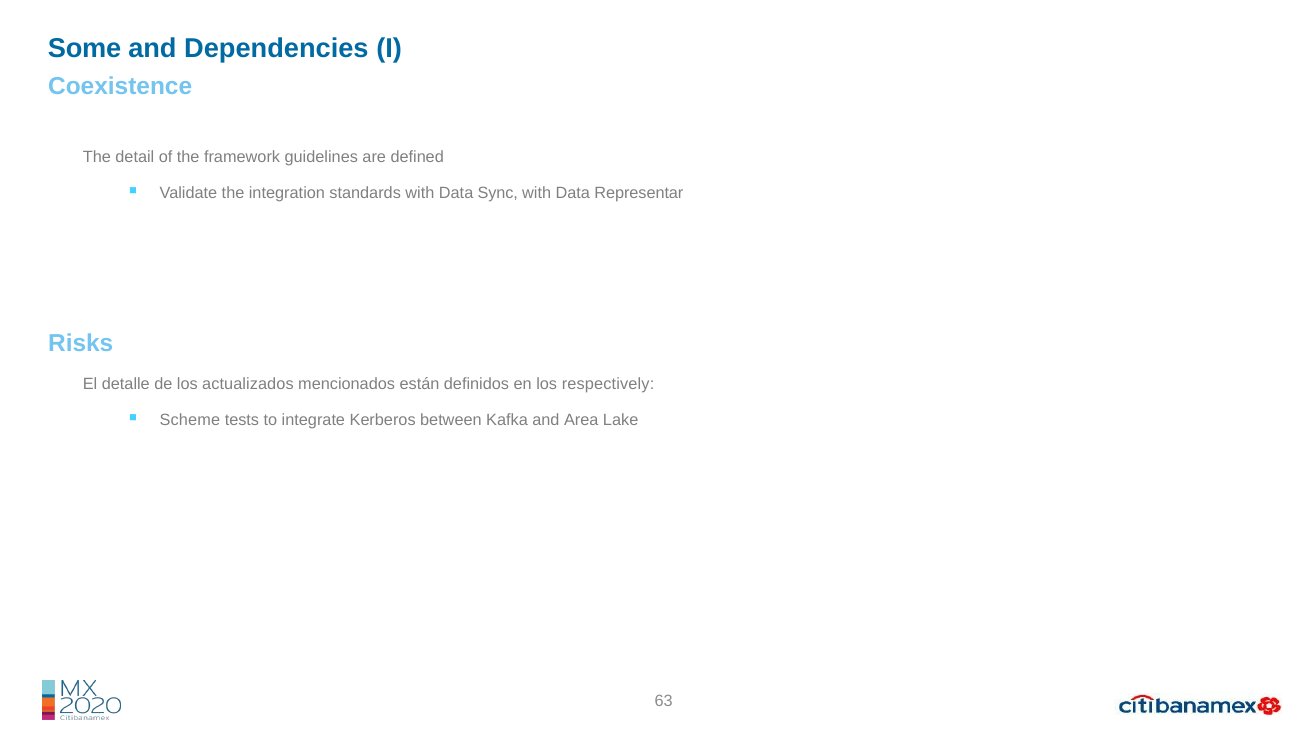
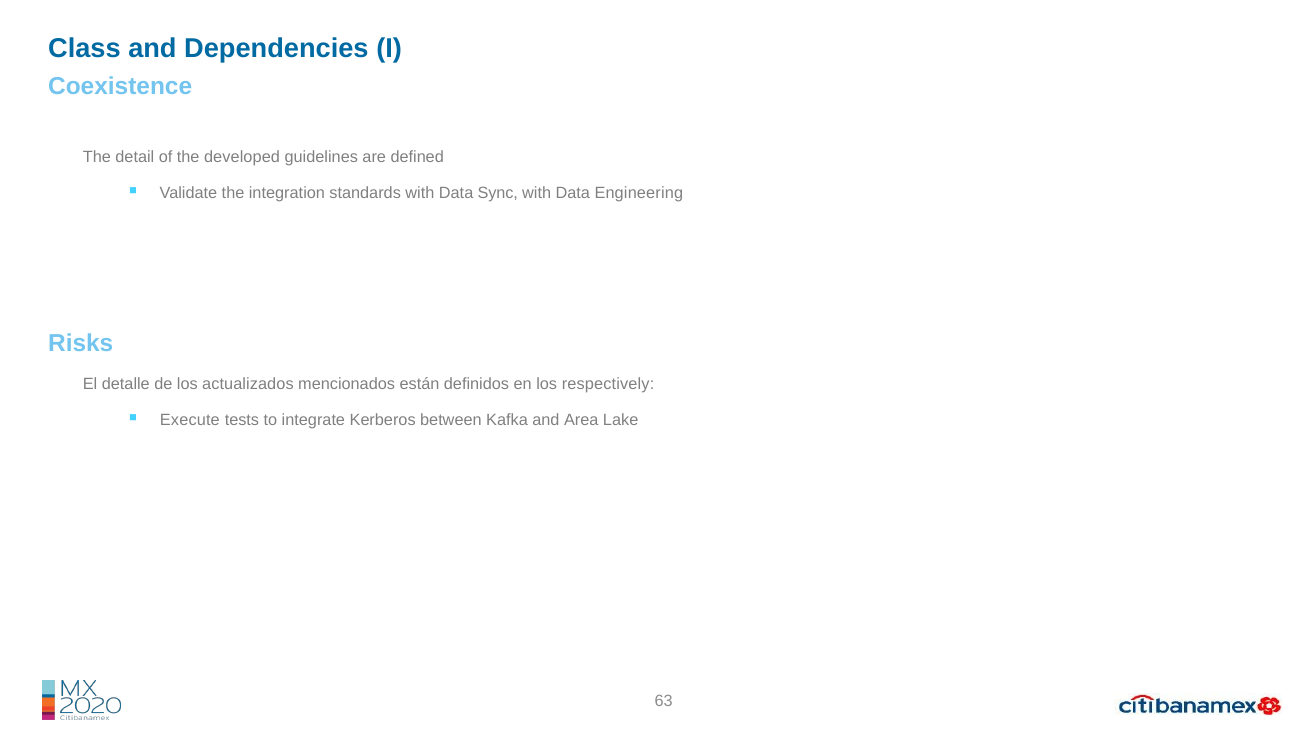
Some: Some -> Class (84, 49)
framework: framework -> developed (242, 157)
Representar: Representar -> Engineering (639, 193)
Scheme: Scheme -> Execute (190, 420)
